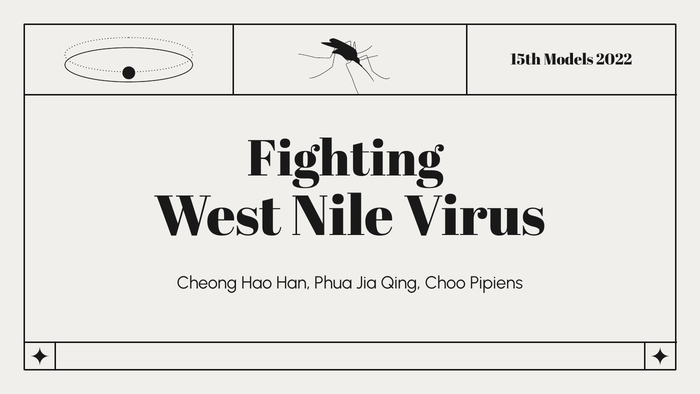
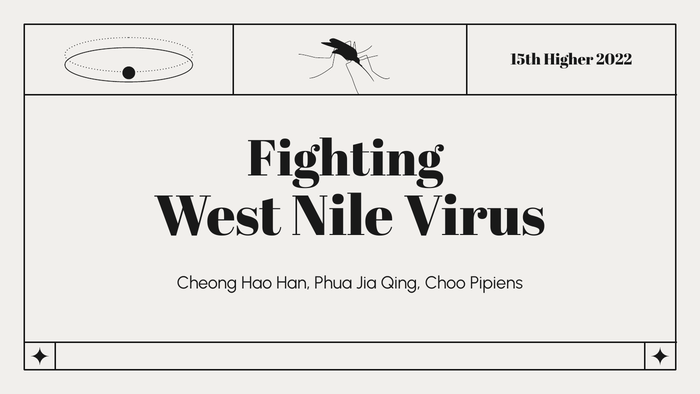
Models: Models -> Higher (569, 60)
